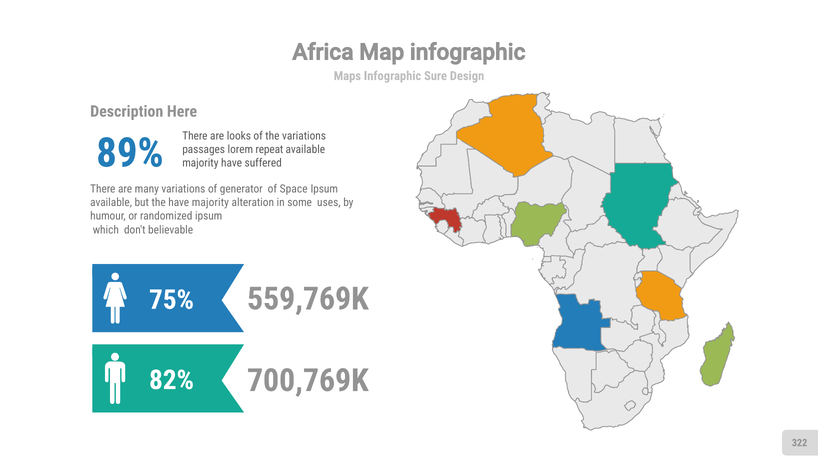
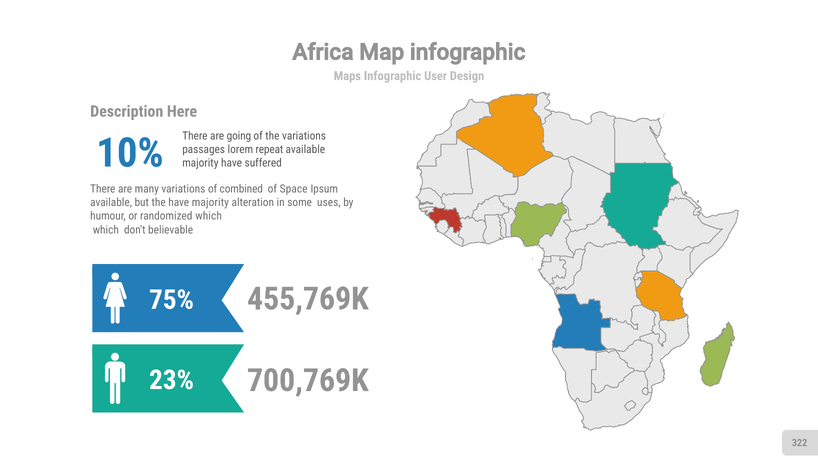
Sure: Sure -> User (436, 76)
looks: looks -> going (239, 136)
89%: 89% -> 10% (130, 153)
generator: generator -> combined (241, 189)
randomized ipsum: ipsum -> which (209, 216)
559,769K: 559,769K -> 455,769K (308, 299)
82%: 82% -> 23% (171, 380)
